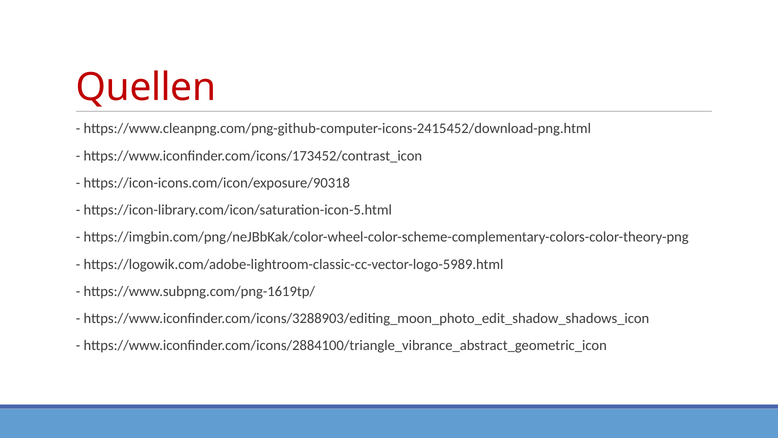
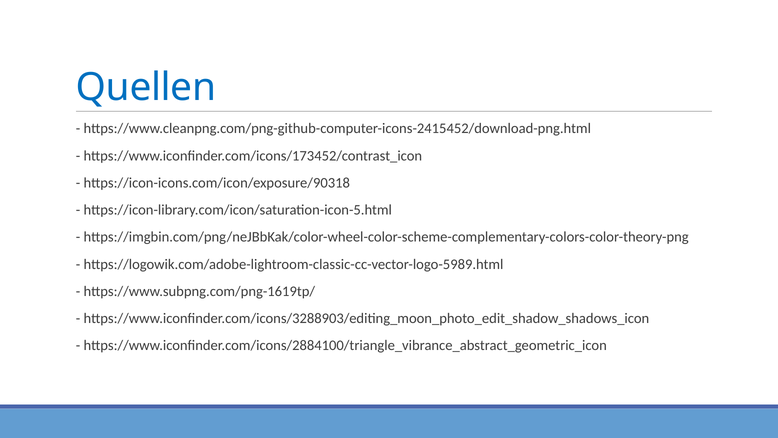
Quellen colour: red -> blue (146, 87)
